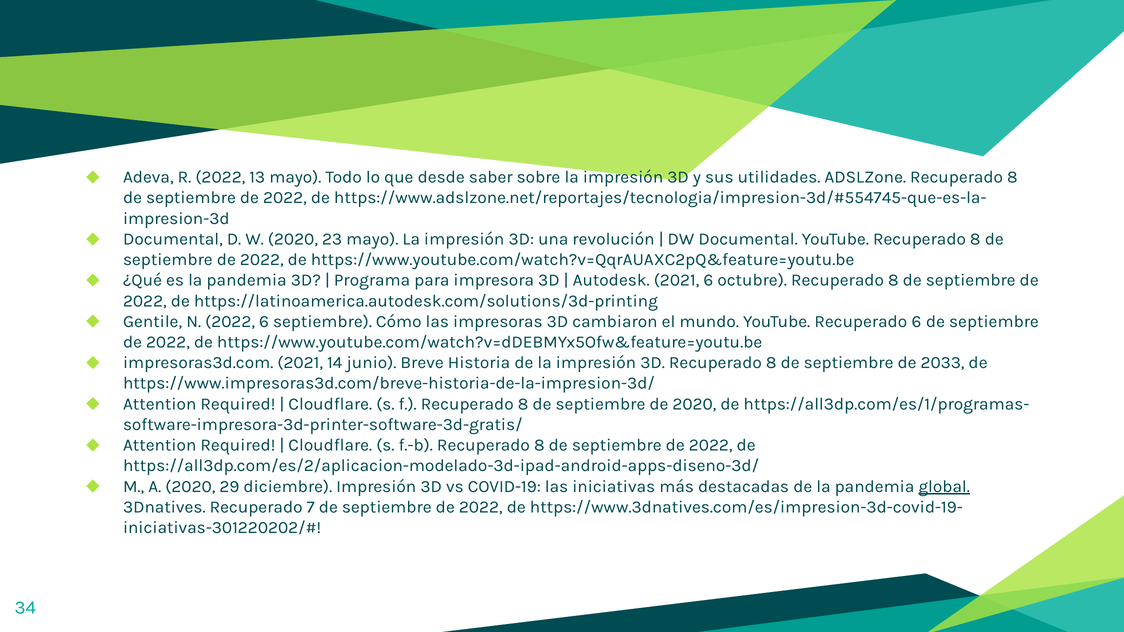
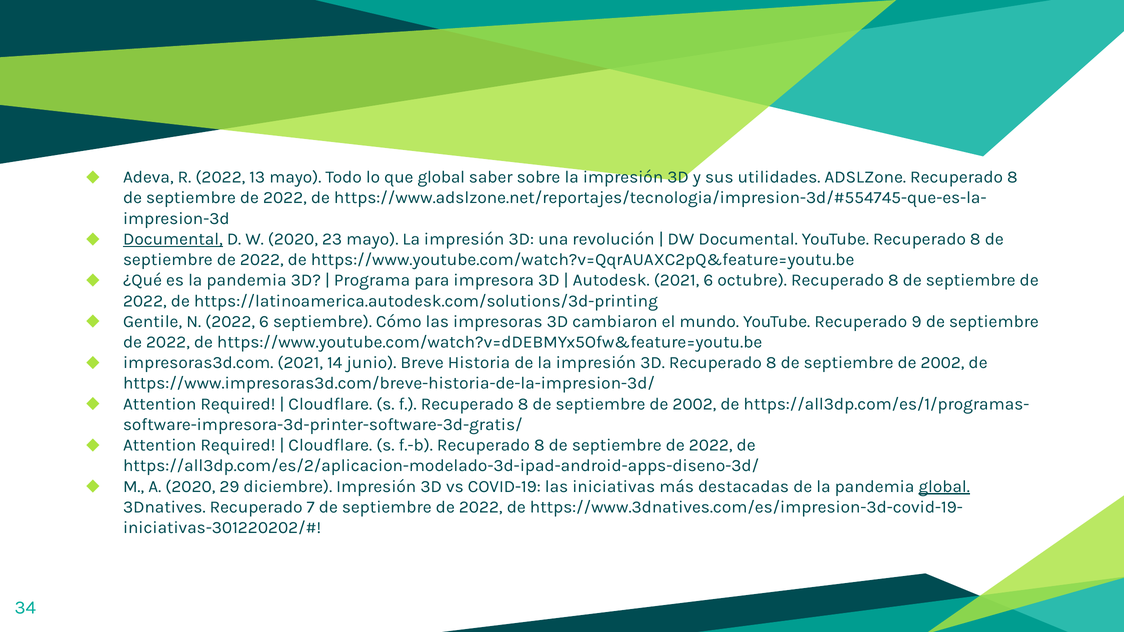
que desde: desde -> global (441, 177)
Documental underline: none -> present (173, 239)
Recuperado 6: 6 -> 9 (917, 322)
2033: 2033 -> 2002 (943, 363)
2020: 2020 -> 2002 (694, 404)
